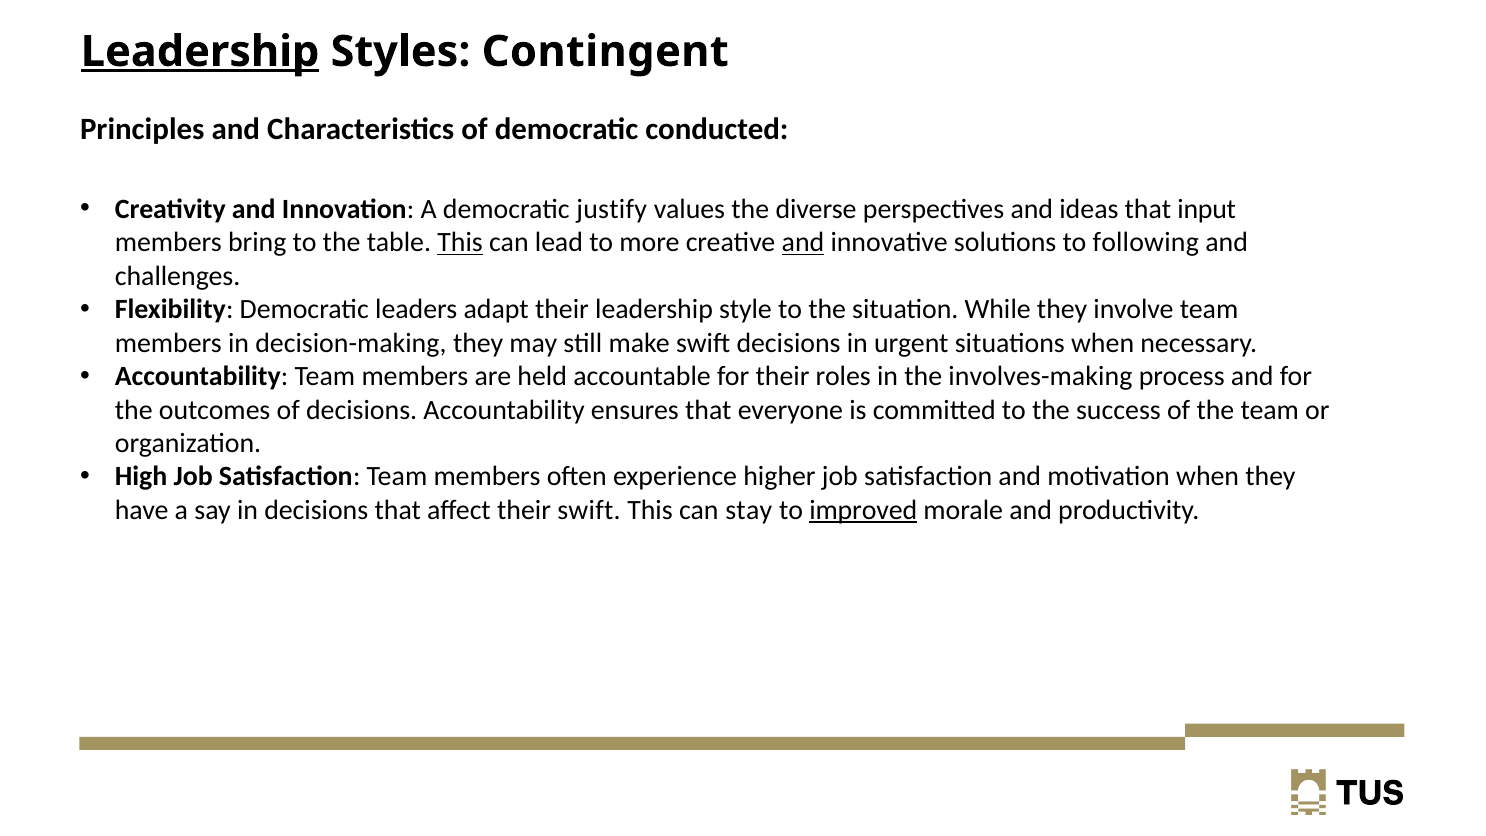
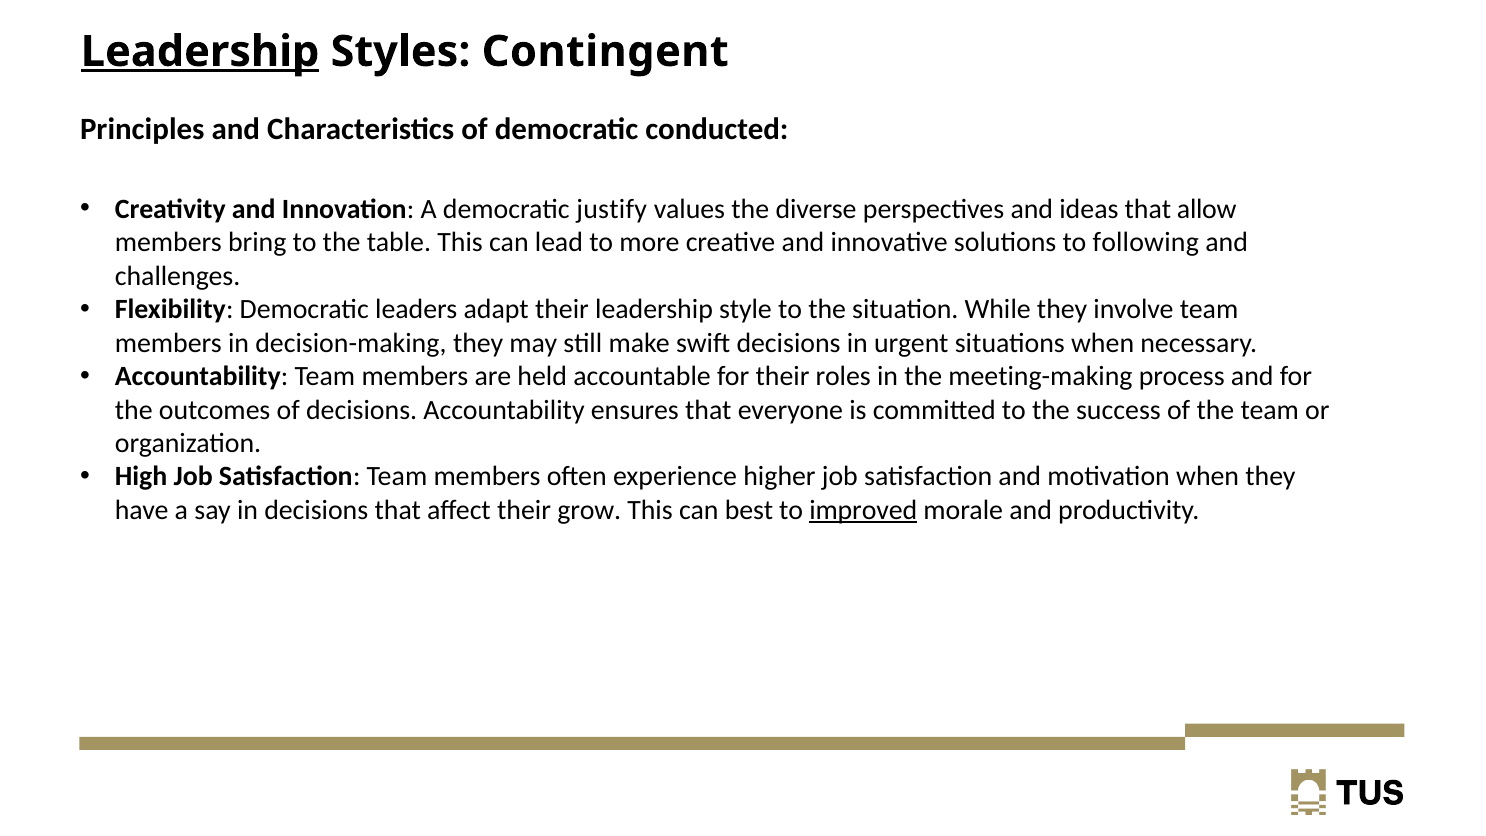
input: input -> allow (1207, 209)
This underline: present -> none (460, 243)
and underline: present -> none (803, 243)
involves-making: involves-making -> meeting-making (1040, 376)
their swift: swift -> grow (589, 510)
stay: stay -> best (749, 510)
